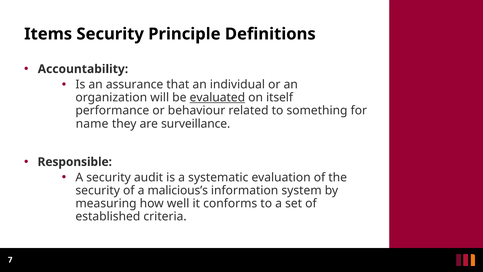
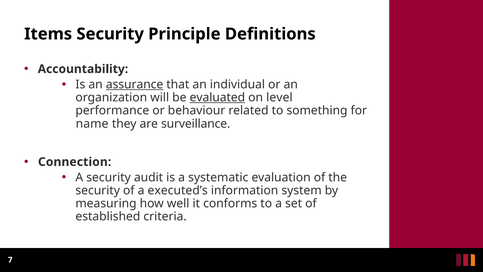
assurance underline: none -> present (135, 84)
itself: itself -> level (279, 97)
Responsible: Responsible -> Connection (75, 162)
malicious’s: malicious’s -> executed’s (178, 190)
